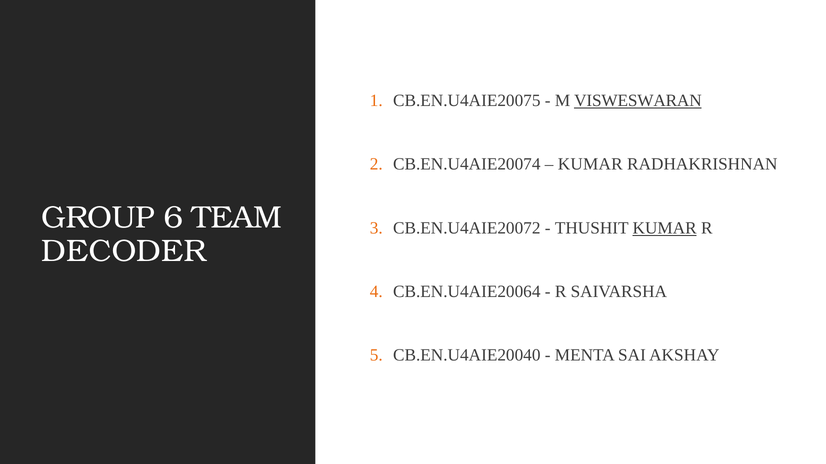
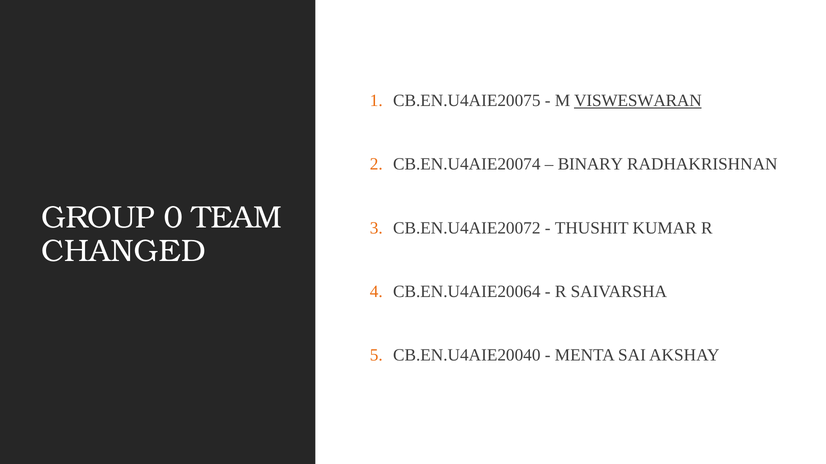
KUMAR: KUMAR -> BINARY (590, 165)
6: 6 -> 0 (173, 218)
KUMAR underline: present -> none (665, 228)
DECODER: DECODER -> CHANGED (124, 251)
